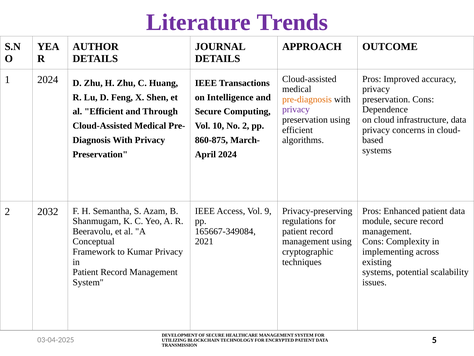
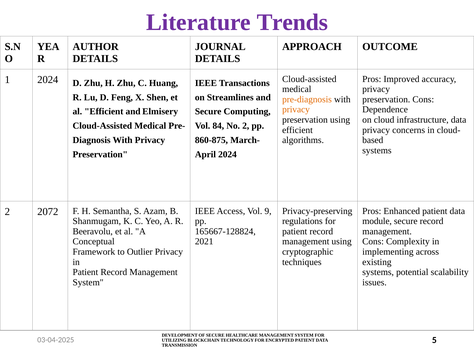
Intelligence: Intelligence -> Streamlines (230, 97)
privacy colour: purple -> orange (296, 109)
Through: Through -> Elmisery (160, 111)
10: 10 -> 84 (218, 126)
2032: 2032 -> 2072 (48, 211)
165667-349084: 165667-349084 -> 165667-128824 (225, 231)
Kumar: Kumar -> Outlier (140, 251)
